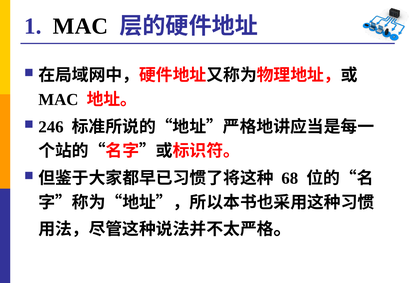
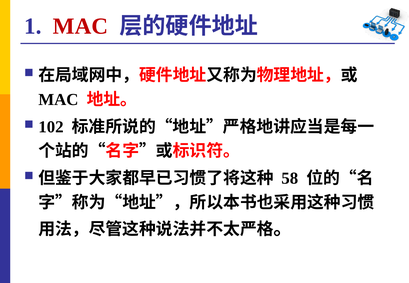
MAC colour: black -> red (81, 26)
246: 246 -> 102 (51, 127)
68: 68 -> 58 (290, 178)
